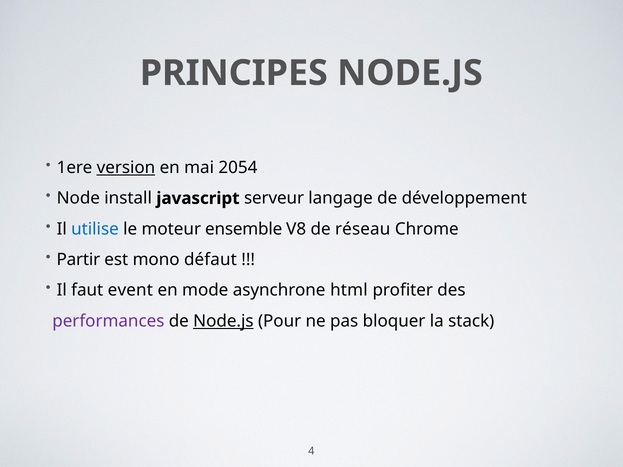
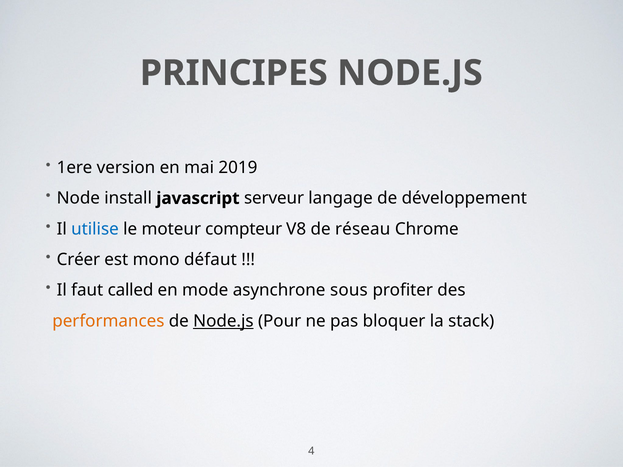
version underline: present -> none (126, 168)
2054: 2054 -> 2019 (238, 168)
ensemble: ensemble -> compteur (244, 229)
Partir: Partir -> Créer (78, 260)
event: event -> called (131, 290)
html: html -> sous (349, 290)
performances colour: purple -> orange (108, 321)
